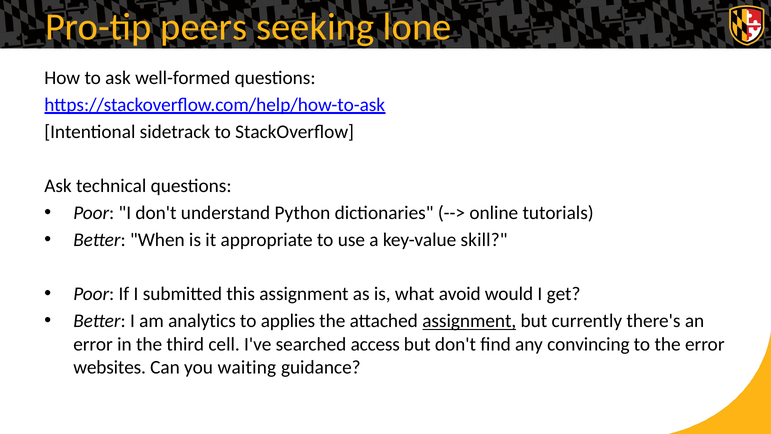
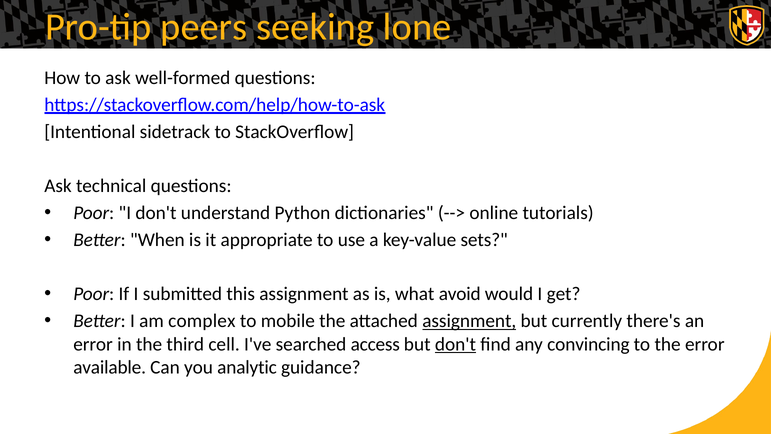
skill: skill -> sets (484, 240)
analytics: analytics -> complex (202, 321)
applies: applies -> mobile (288, 321)
don't underline: none -> present (455, 344)
websites: websites -> available (110, 367)
waiting: waiting -> analytic (247, 367)
